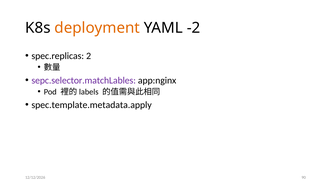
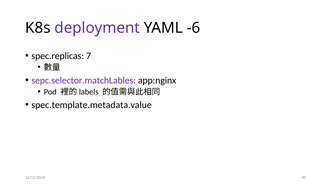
deployment colour: orange -> purple (97, 28)
-2: -2 -> -6 (194, 28)
2: 2 -> 7 (89, 56)
spec.template.metadata.apply: spec.template.metadata.apply -> spec.template.metadata.value (92, 105)
